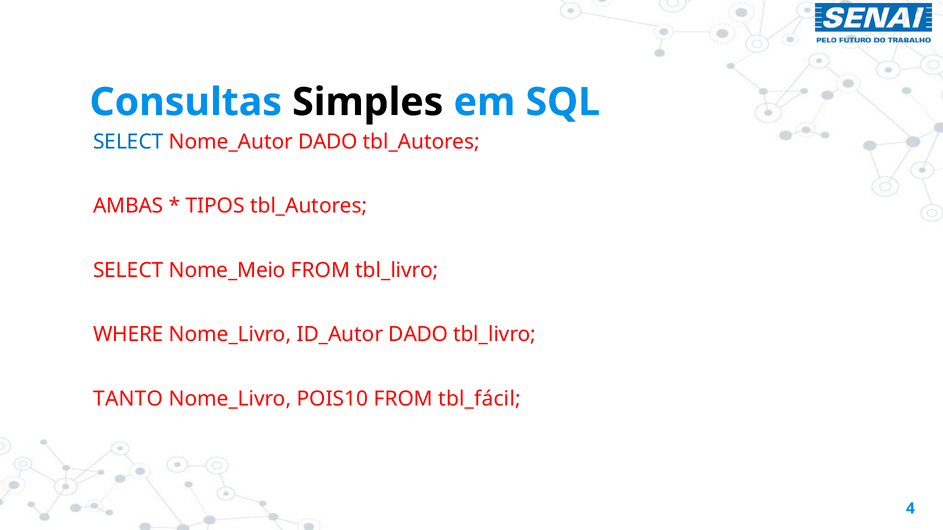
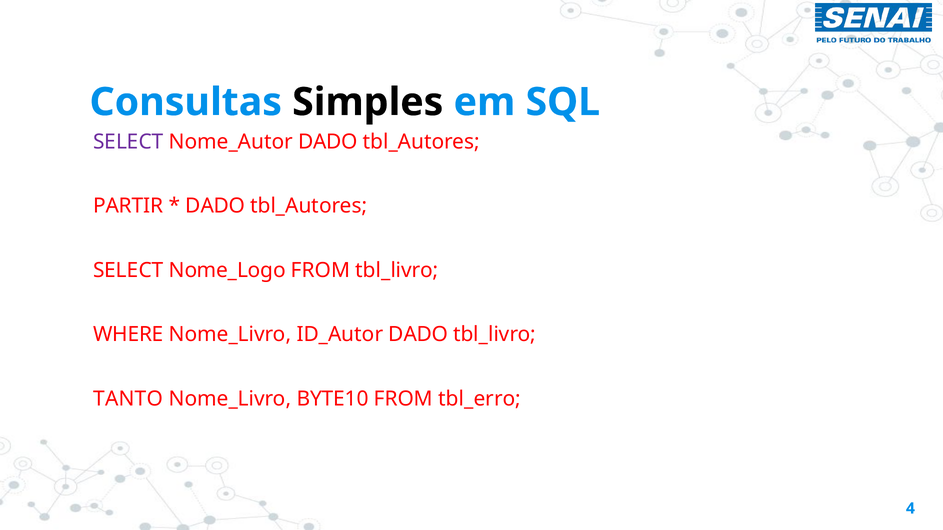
SELECT colour: blue -> purple (128, 142)
AMBAS: AMBAS -> PARTIR (128, 206)
TIPOS: TIPOS -> DADO (215, 206)
Nome_Meio: Nome_Meio -> Nome_Logo (227, 271)
POIS10: POIS10 -> BYTE10 (333, 399)
tbl_fácil: tbl_fácil -> tbl_erro (480, 399)
